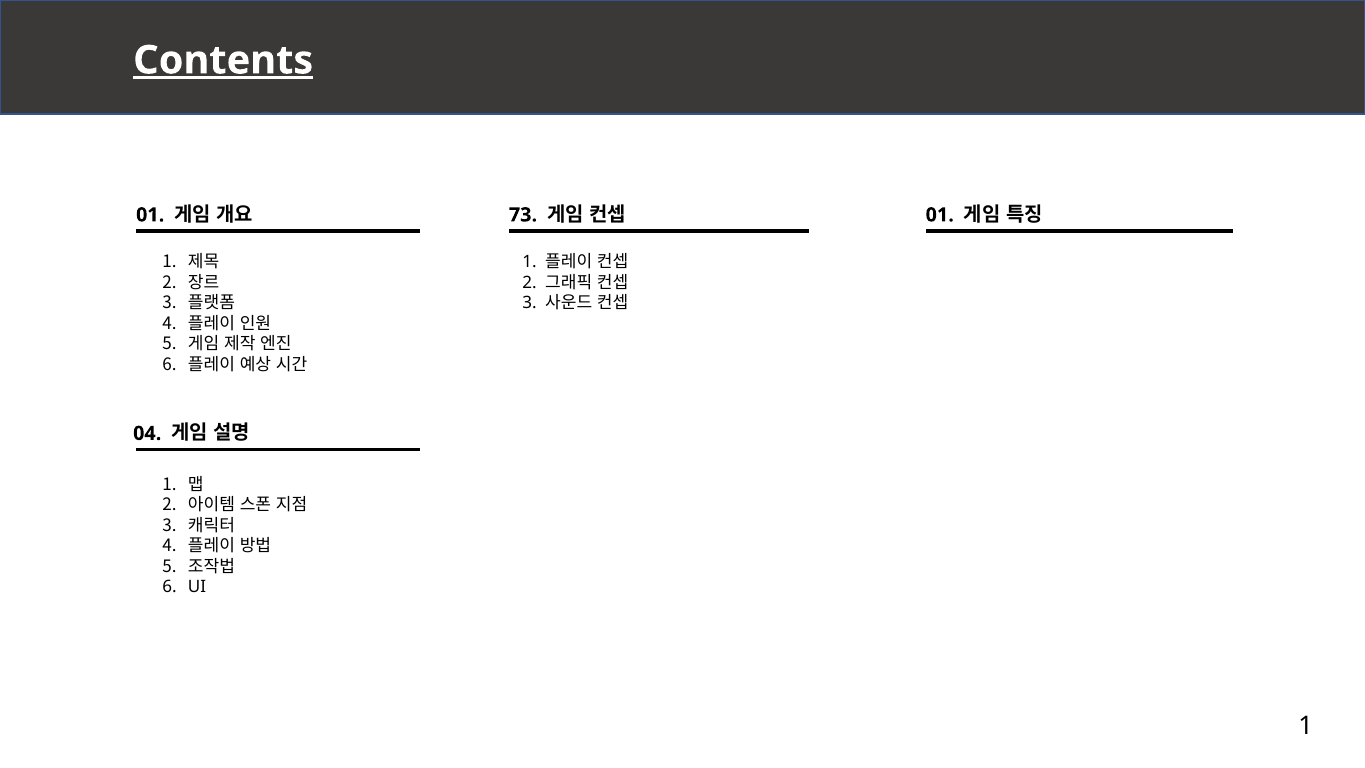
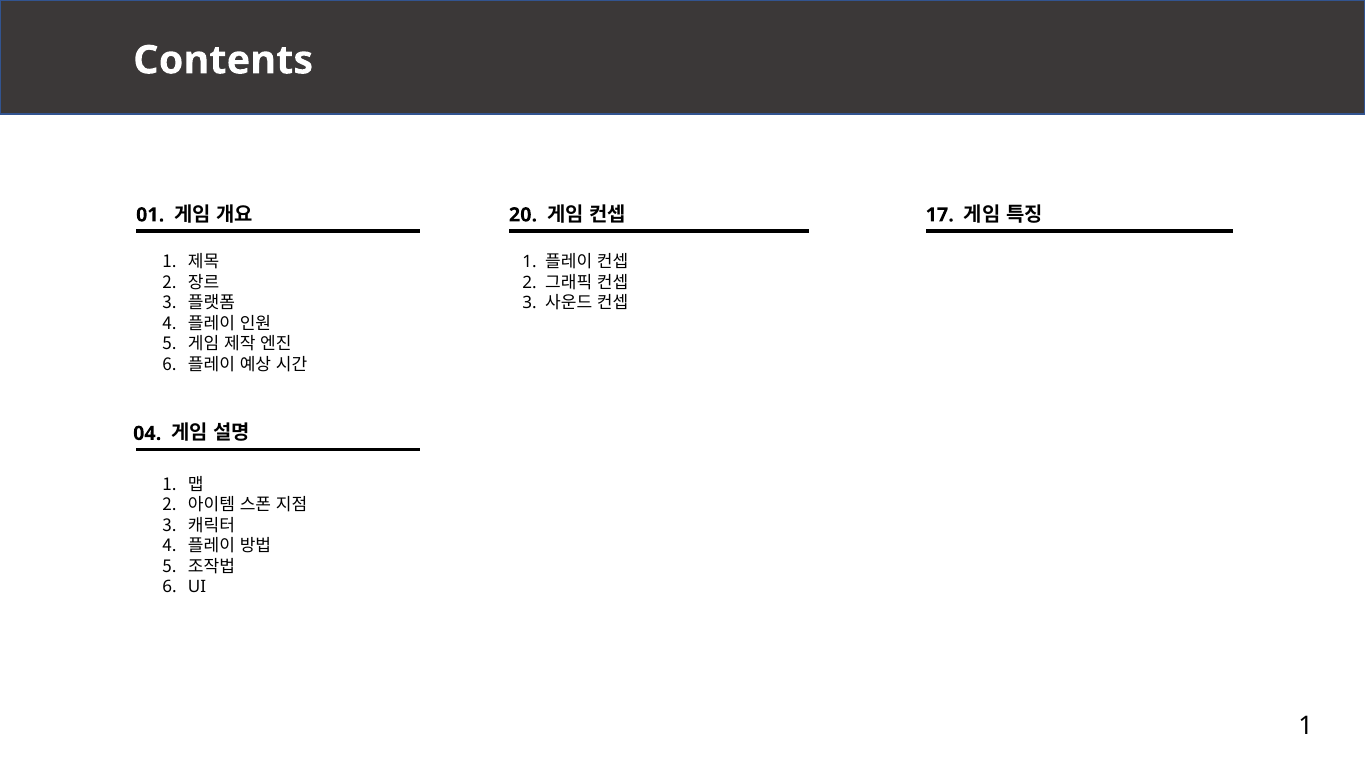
Contents underline: present -> none (223, 60)
73: 73 -> 20 (523, 215)
01: 01 -> 17 (940, 215)
